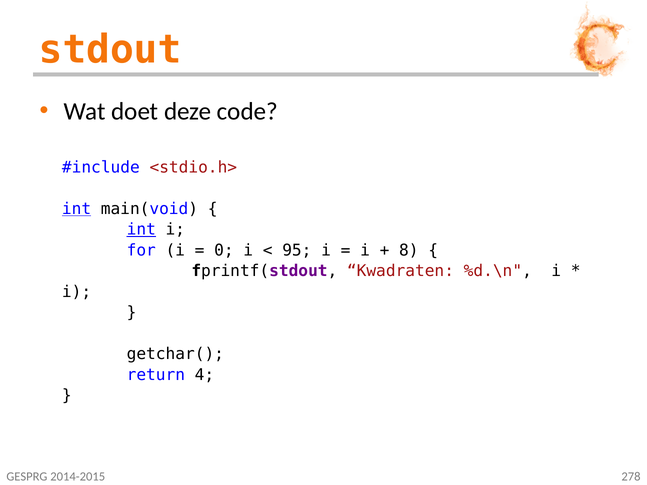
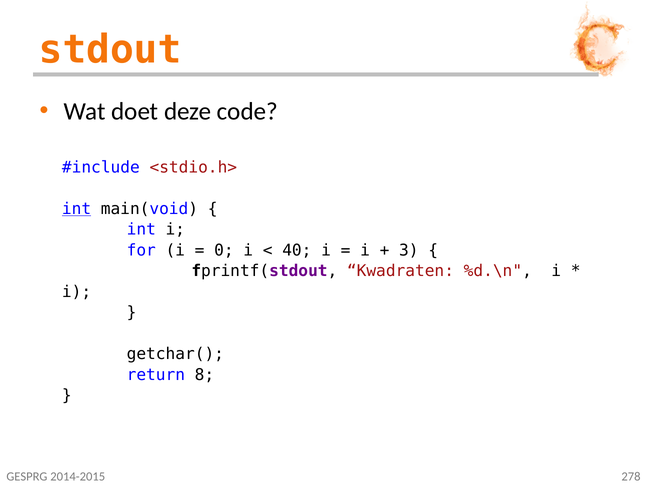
int underline: present -> none (141, 230)
95: 95 -> 40 (297, 250)
8: 8 -> 3 (409, 250)
4: 4 -> 8 (204, 375)
